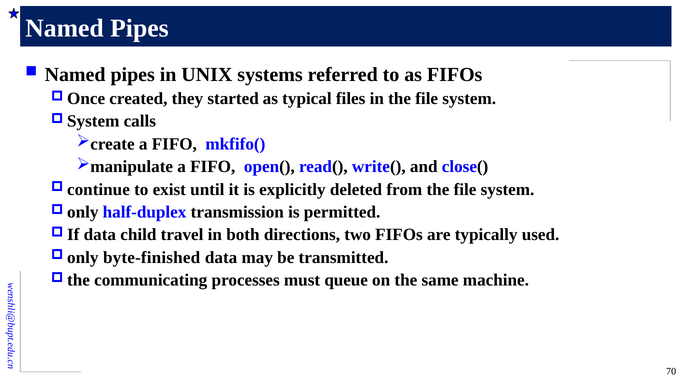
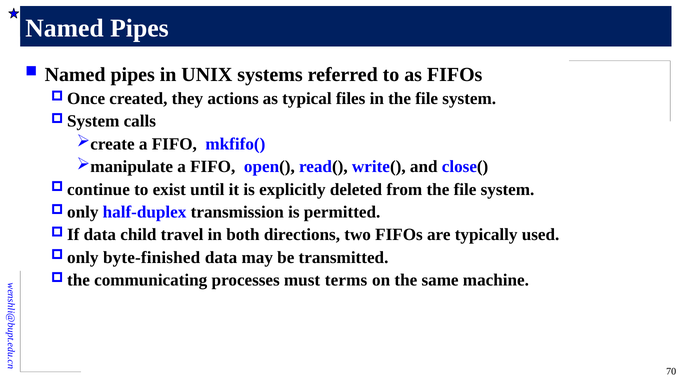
started: started -> actions (233, 99)
queue: queue -> terms (346, 280)
